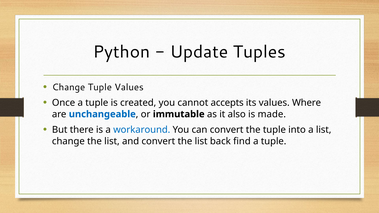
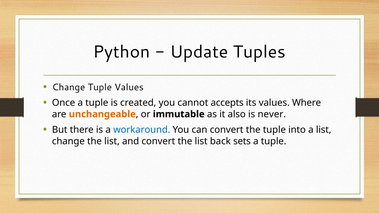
unchangeable colour: blue -> orange (102, 114)
made: made -> never (272, 114)
find: find -> sets (242, 141)
